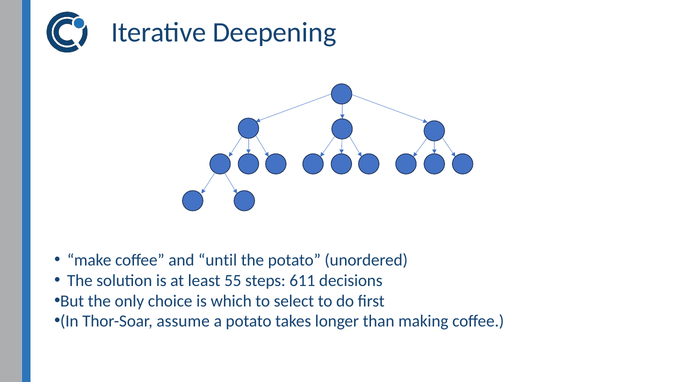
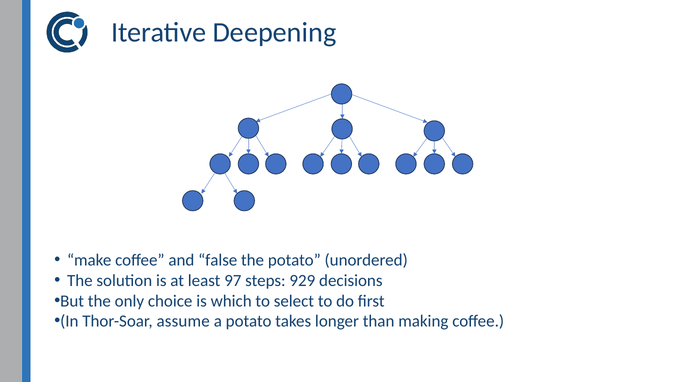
until: until -> false (218, 260)
55: 55 -> 97 (233, 281)
611: 611 -> 929 (302, 281)
